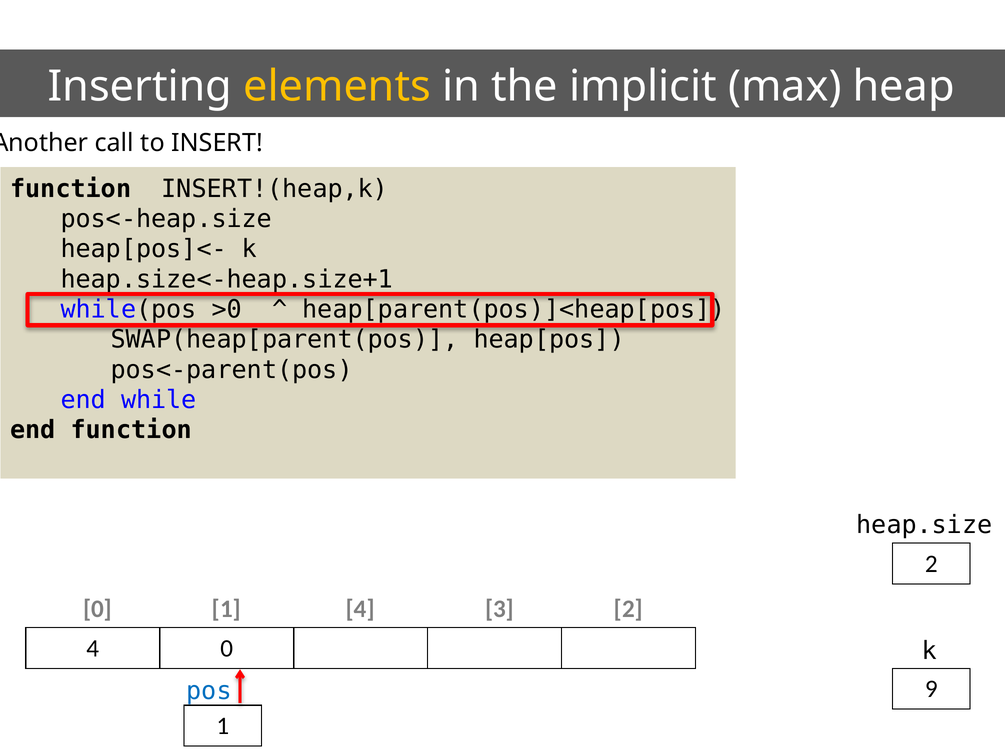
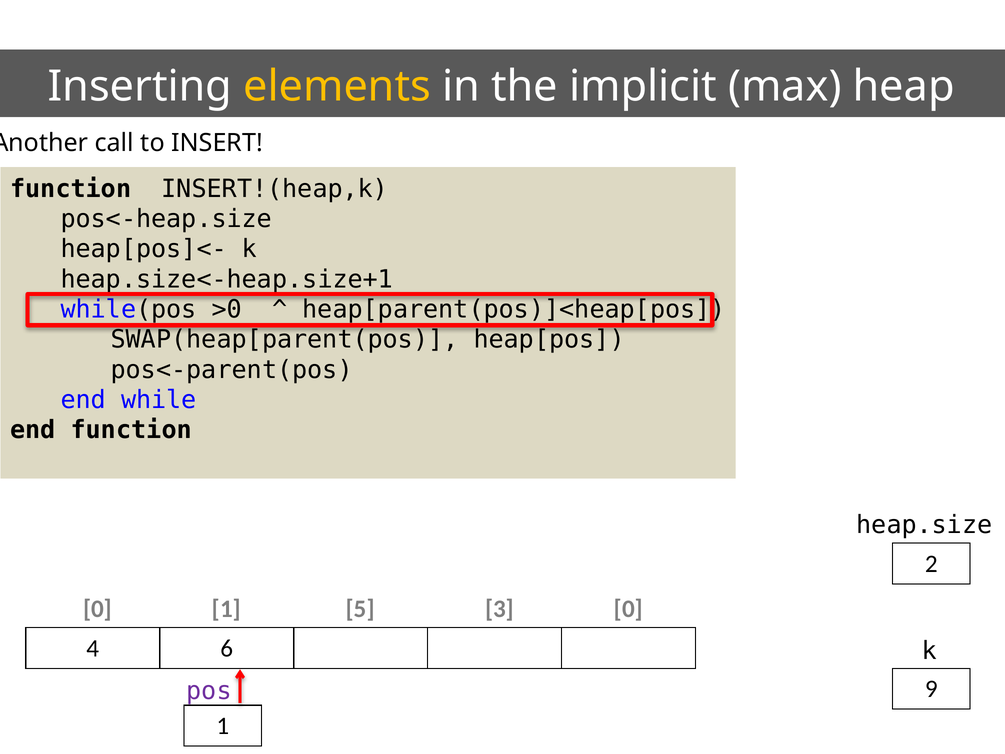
1 4: 4 -> 5 (360, 609)
3 2: 2 -> 0 (628, 609)
4 0: 0 -> 6 (227, 648)
pos colour: blue -> purple (209, 691)
